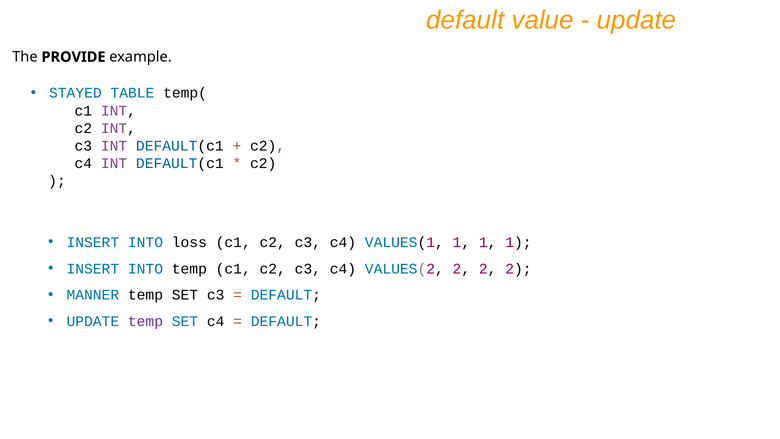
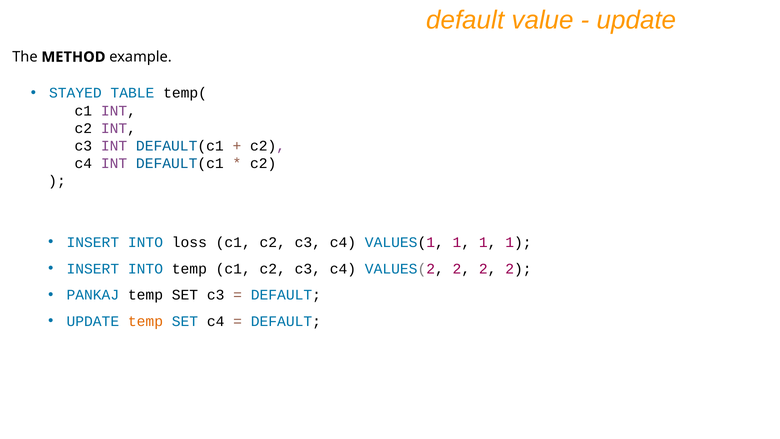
PROVIDE: PROVIDE -> METHOD (73, 57)
MANNER: MANNER -> PANKAJ (93, 295)
temp colour: purple -> orange (145, 321)
